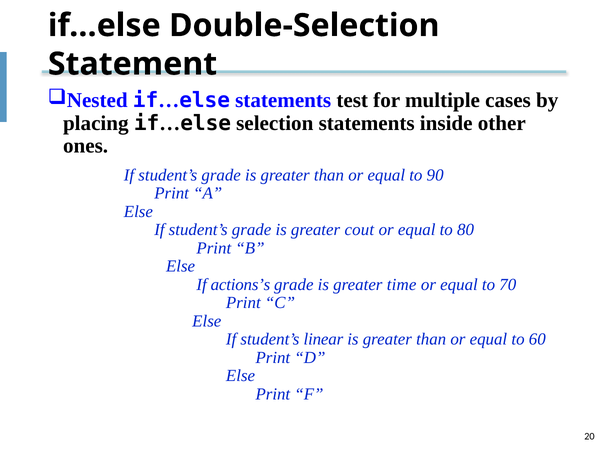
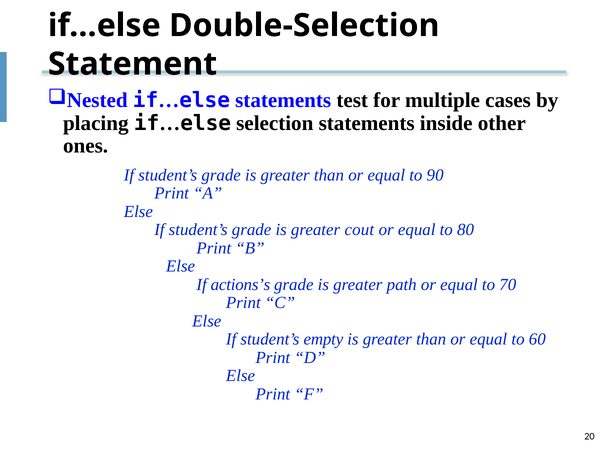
time: time -> path (402, 285)
linear: linear -> empty (323, 339)
